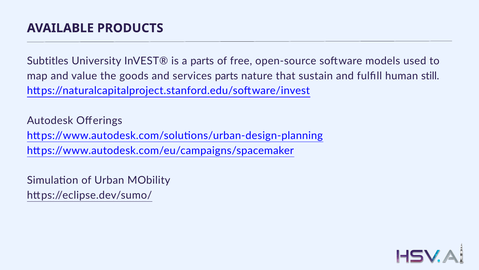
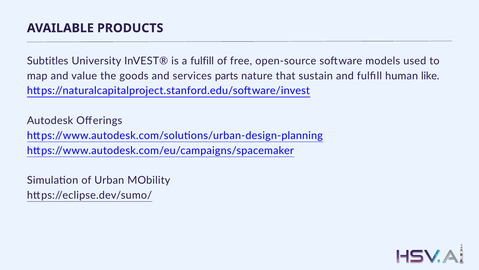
a parts: parts -> fulfill (202, 61)
still: still -> like (430, 76)
